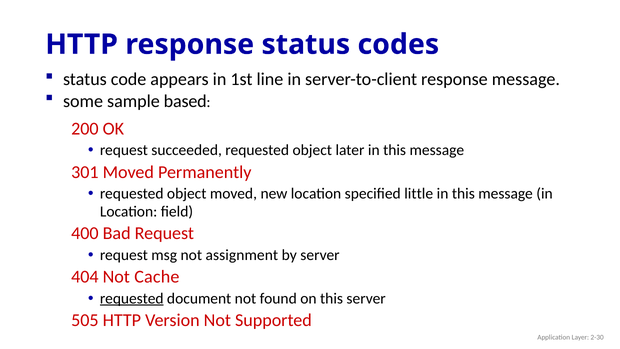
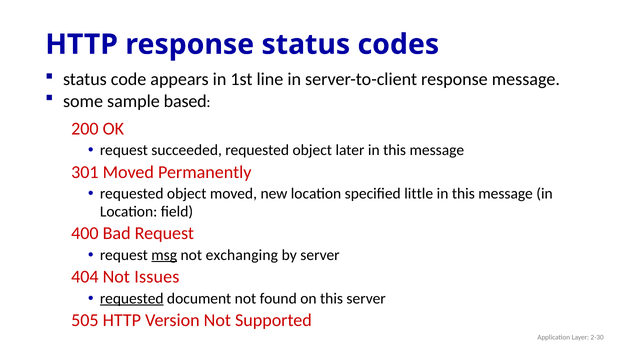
msg underline: none -> present (164, 255)
assignment: assignment -> exchanging (242, 255)
Cache: Cache -> Issues (157, 277)
